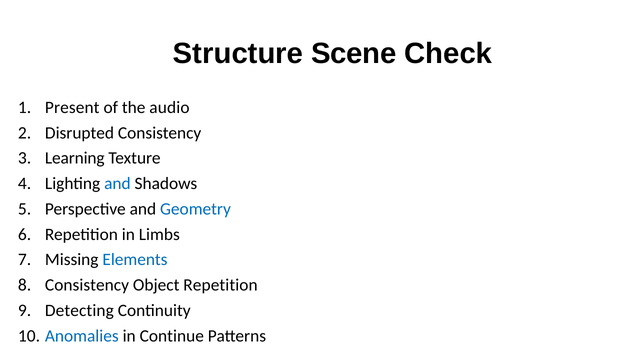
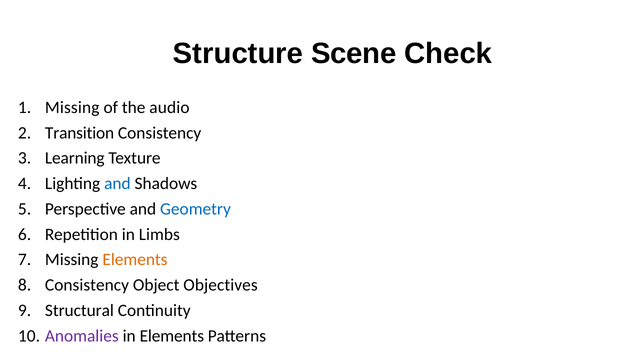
Present: Present -> Missing (72, 107)
Disrupted: Disrupted -> Transition (80, 133)
Elements colour: blue -> orange (135, 260)
Object Repetition: Repetition -> Objectives (221, 285)
Detecting: Detecting -> Structural (79, 311)
Anomalies colour: blue -> purple (82, 336)
in Continue: Continue -> Elements (172, 336)
